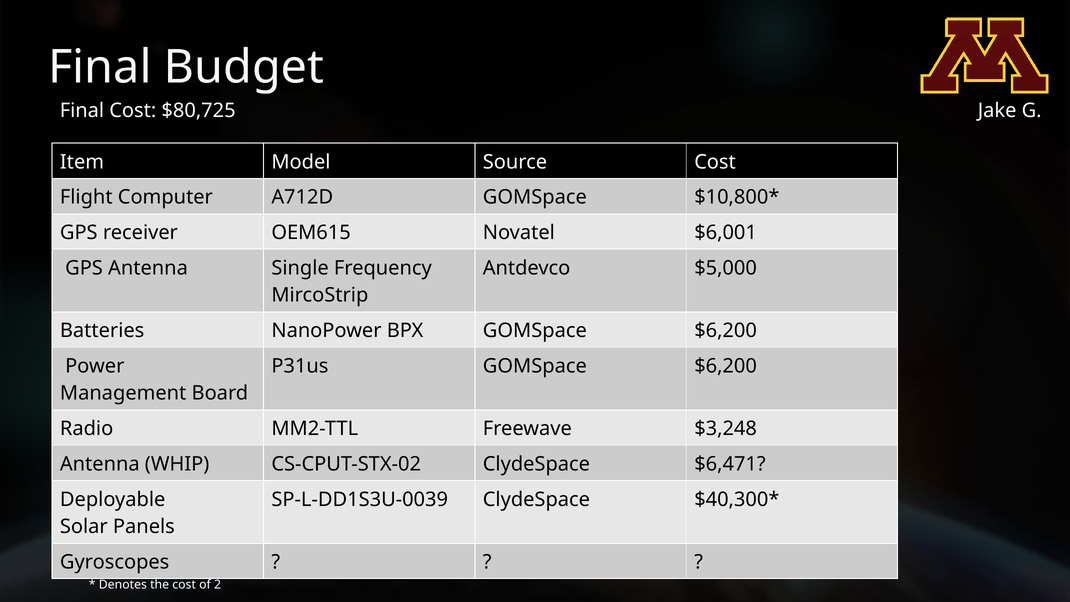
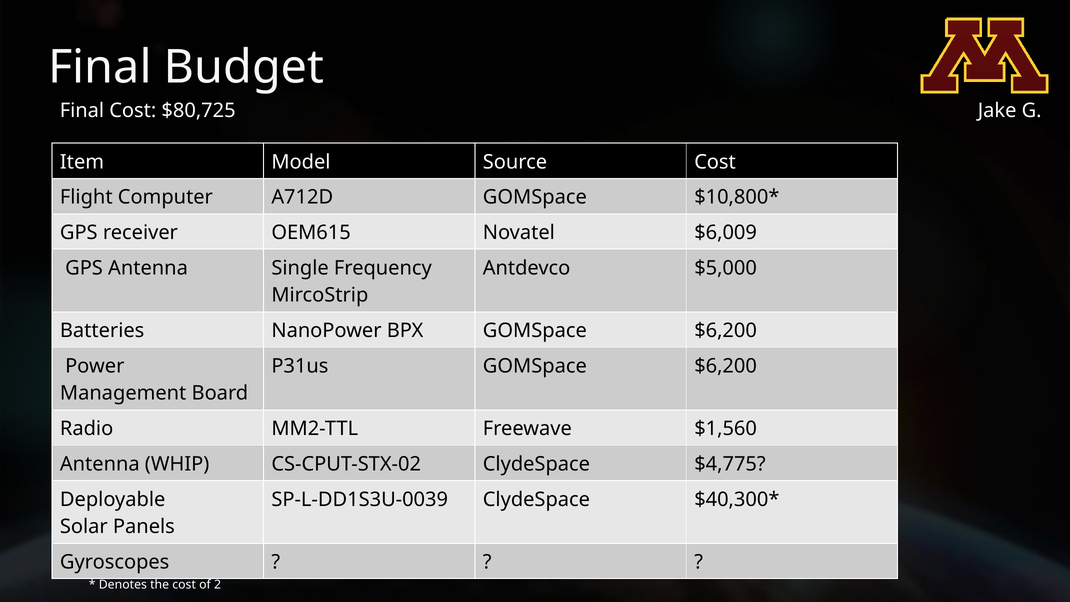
$6,001: $6,001 -> $6,009 (726, 233)
$3,248: $3,248 -> $1,560 (726, 429)
$6,471: $6,471 -> $4,775 (730, 464)
